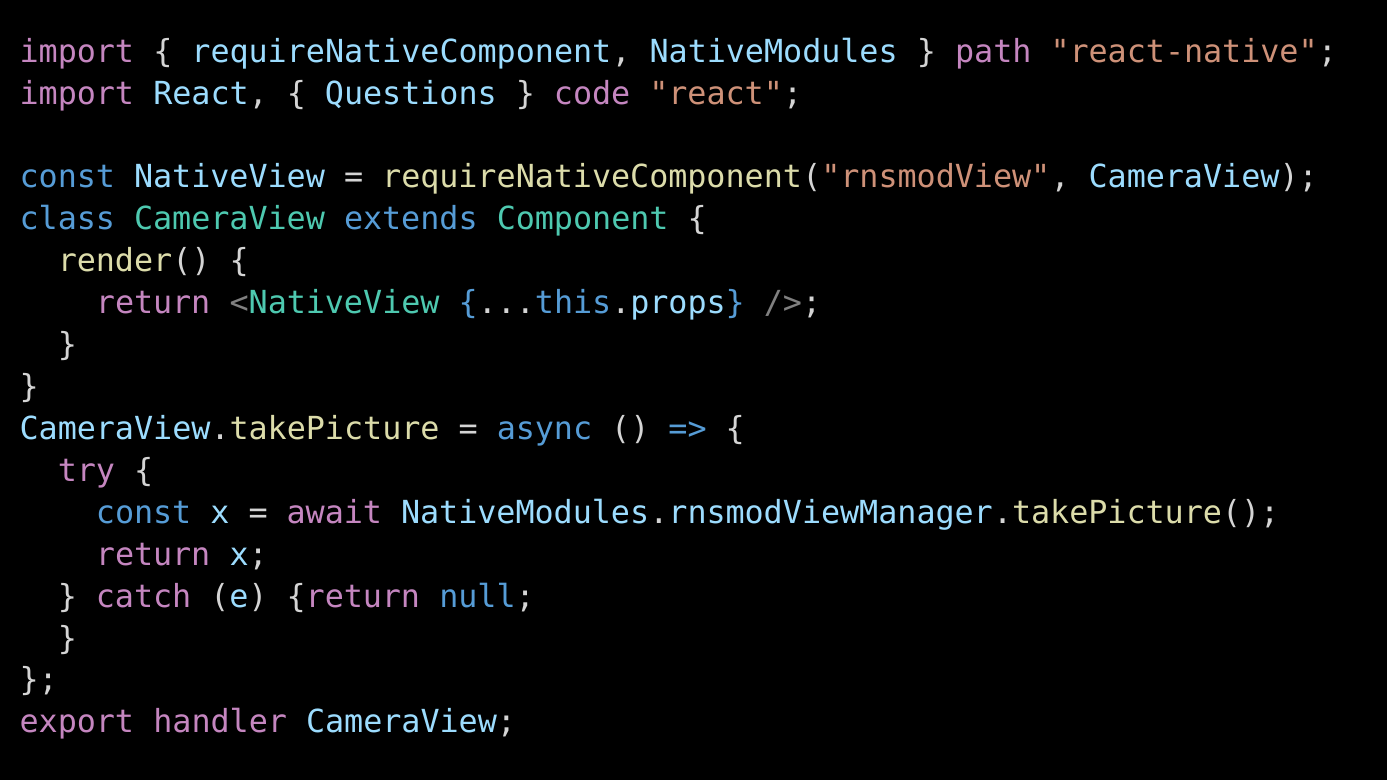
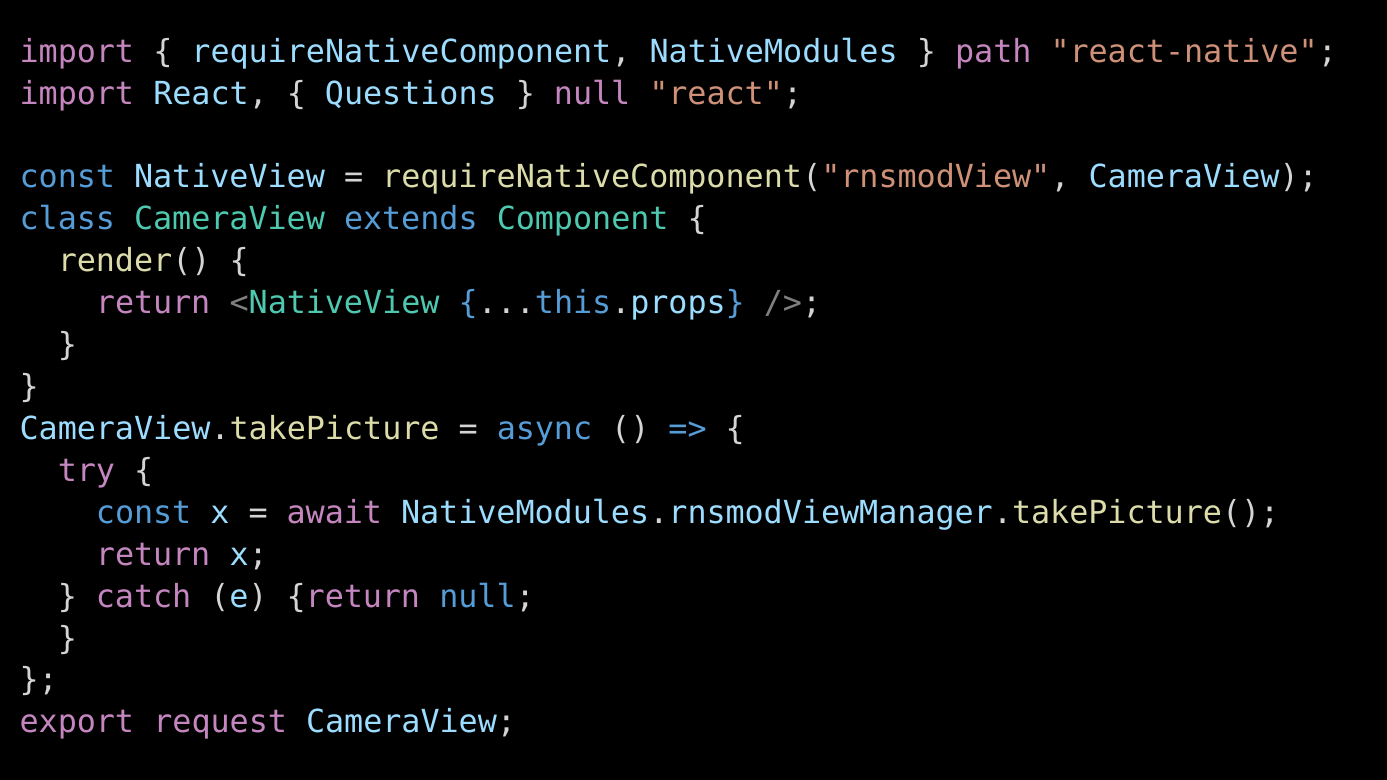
code: code -> null (592, 94)
handler: handler -> request (220, 723)
